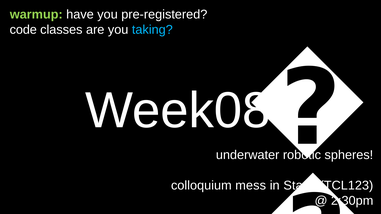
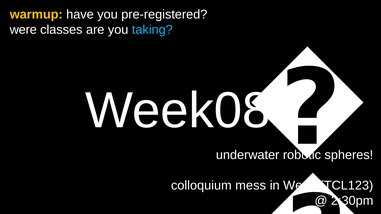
warmup colour: light green -> yellow (36, 14)
code: code -> were (23, 30)
Static: Static -> Week (300, 186)
